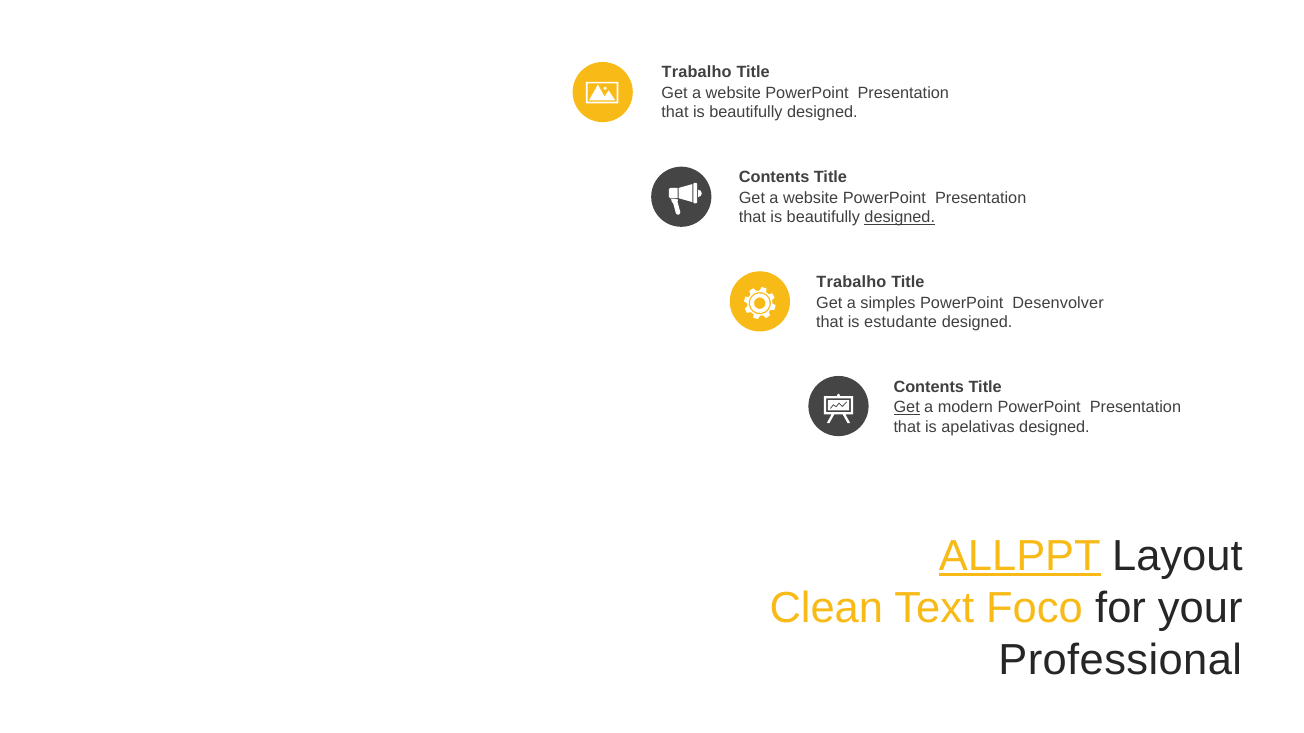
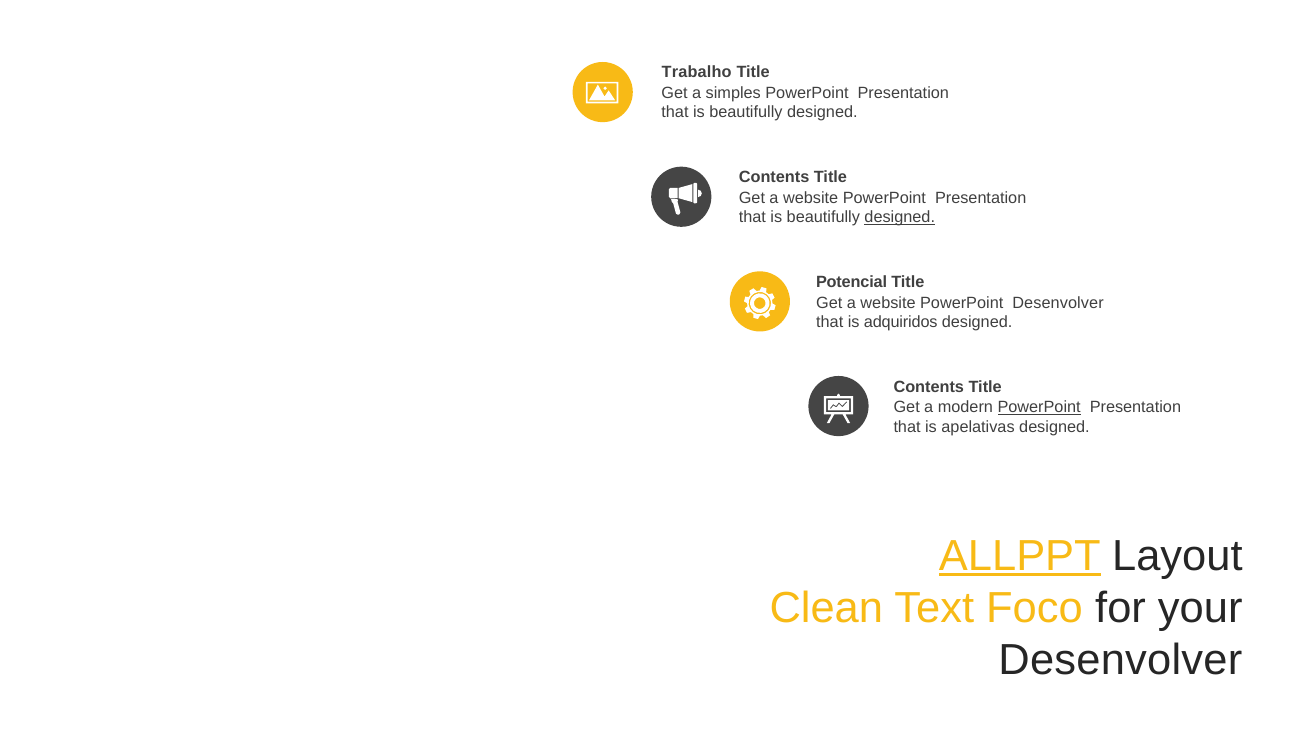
website: website -> simples (733, 93)
Trabalho: Trabalho -> Potencial (852, 282)
simples: simples -> website (888, 303)
estudante: estudante -> adquiridos (901, 322)
Get underline: present -> none (907, 408)
PowerPoint underline: none -> present (1039, 408)
Professional: Professional -> Desenvolver (1120, 661)
